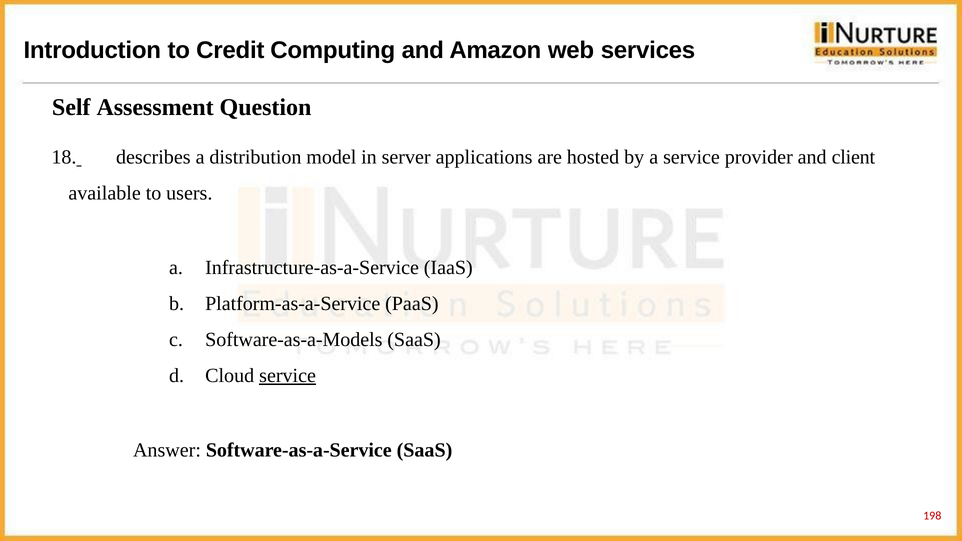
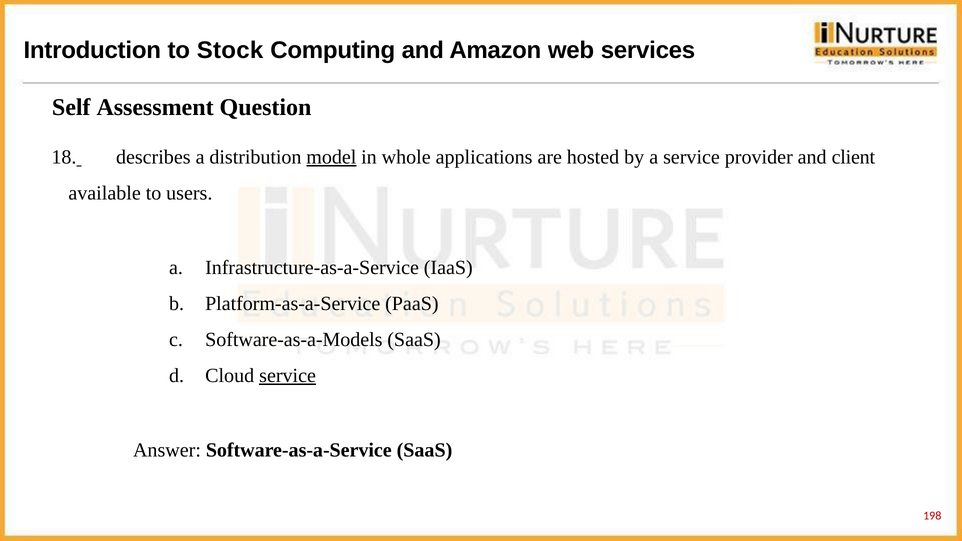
Credit: Credit -> Stock (230, 50)
model underline: none -> present (331, 157)
server: server -> whole (406, 157)
